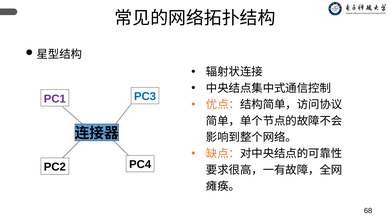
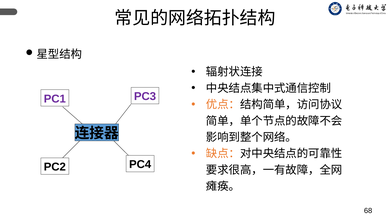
PC3 colour: blue -> purple (145, 96)
